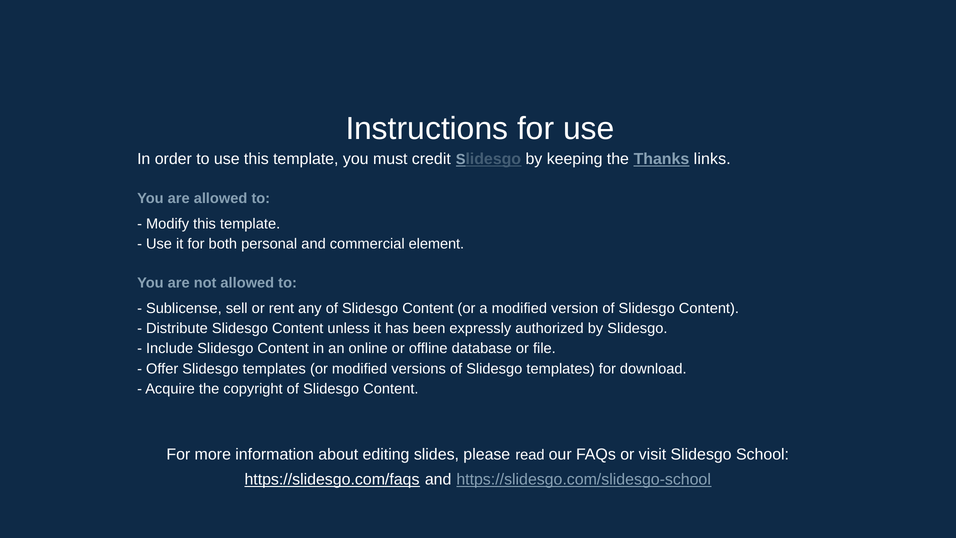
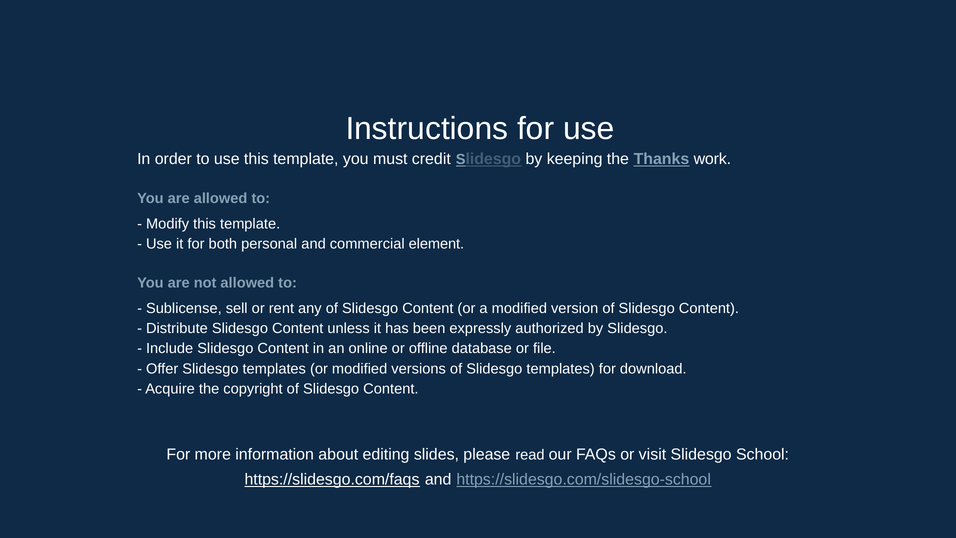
links: links -> work (712, 159)
